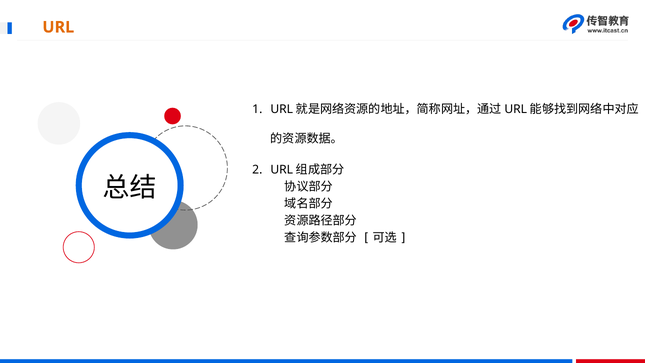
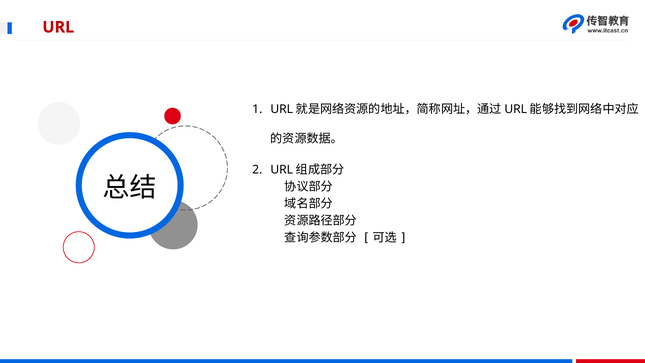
URL colour: orange -> red (58, 27)
